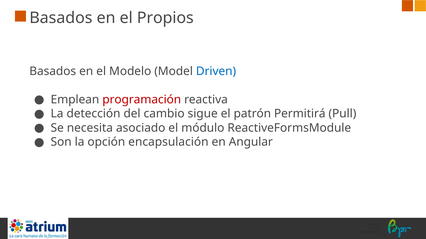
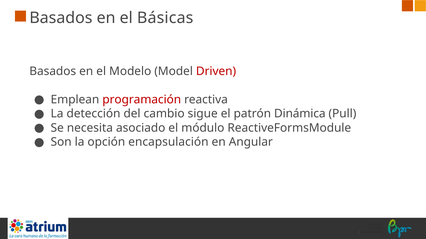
Propios: Propios -> Básicas (165, 18)
Driven colour: blue -> red (216, 71)
Permitirá: Permitirá -> Dinámica (300, 114)
